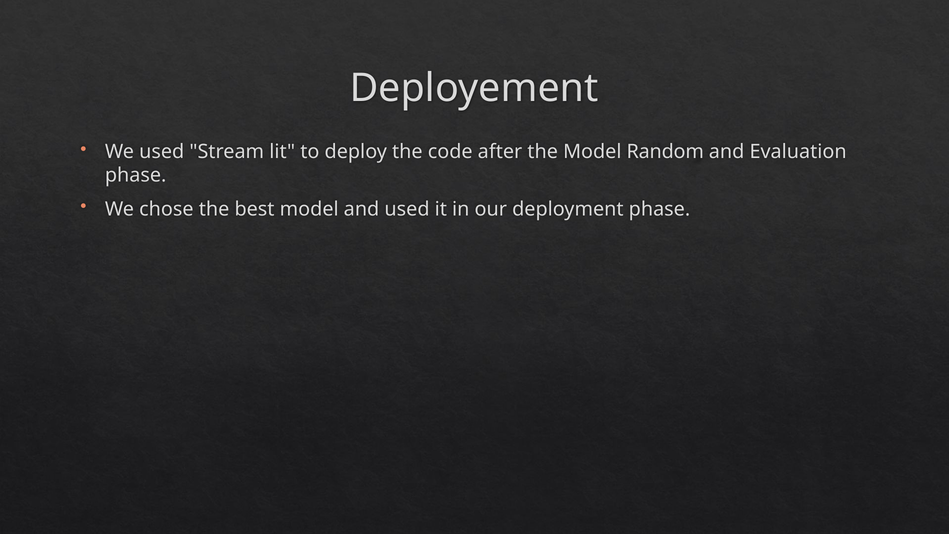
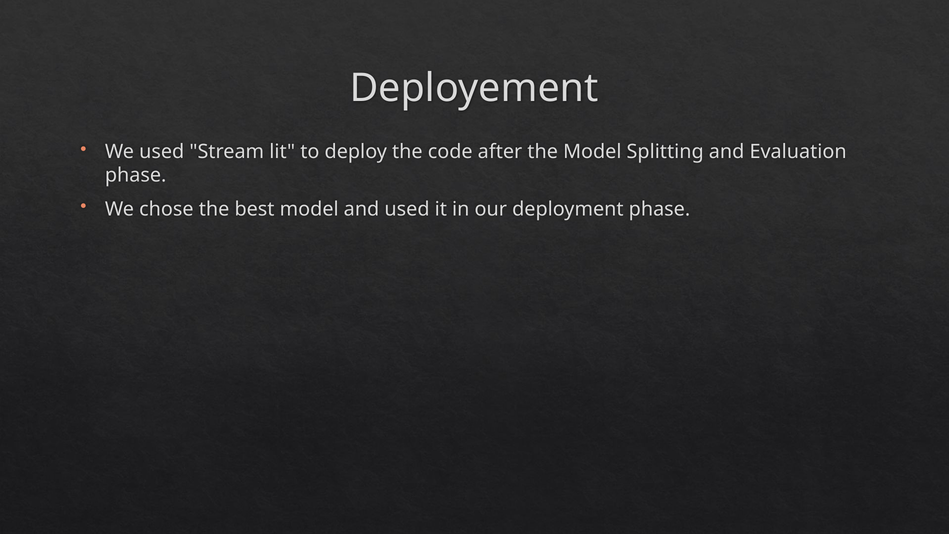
Random: Random -> Splitting (665, 152)
